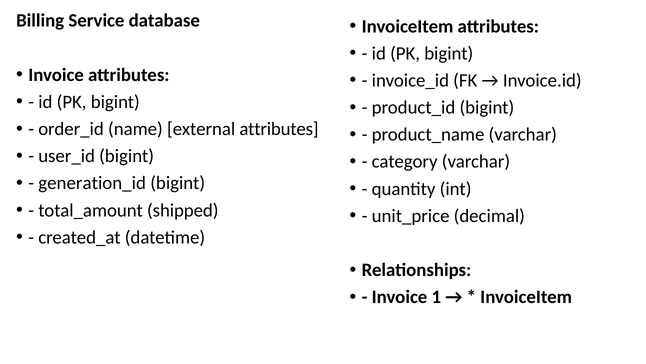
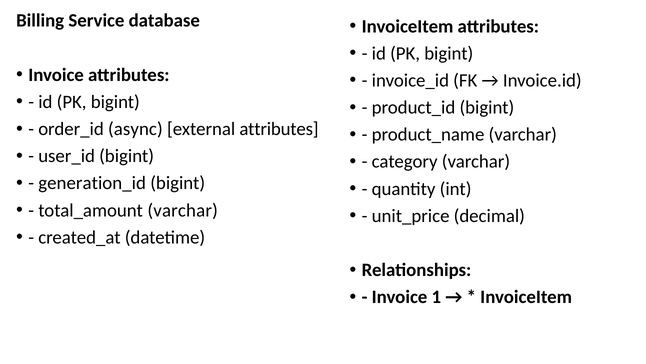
name: name -> async (135, 129)
total_amount shipped: shipped -> varchar (183, 210)
